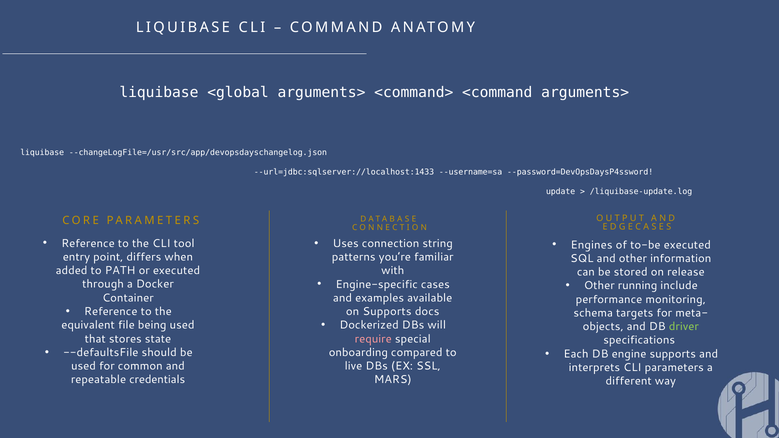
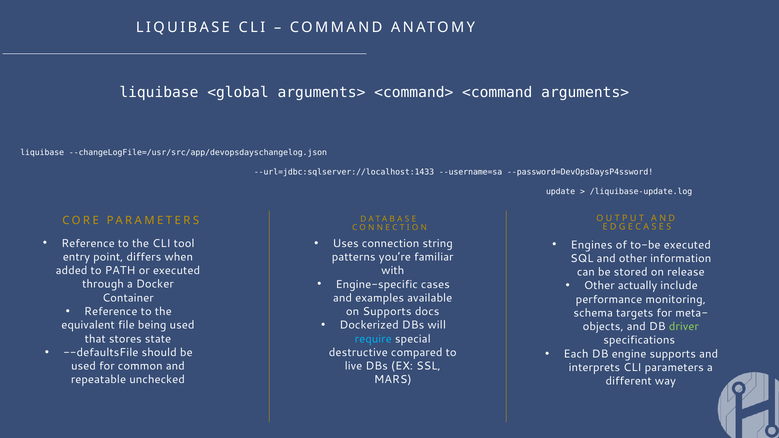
running: running -> actually (638, 286)
require colour: pink -> light blue (373, 339)
onboarding: onboarding -> destructive (358, 353)
credentials: credentials -> unchecked (157, 380)
